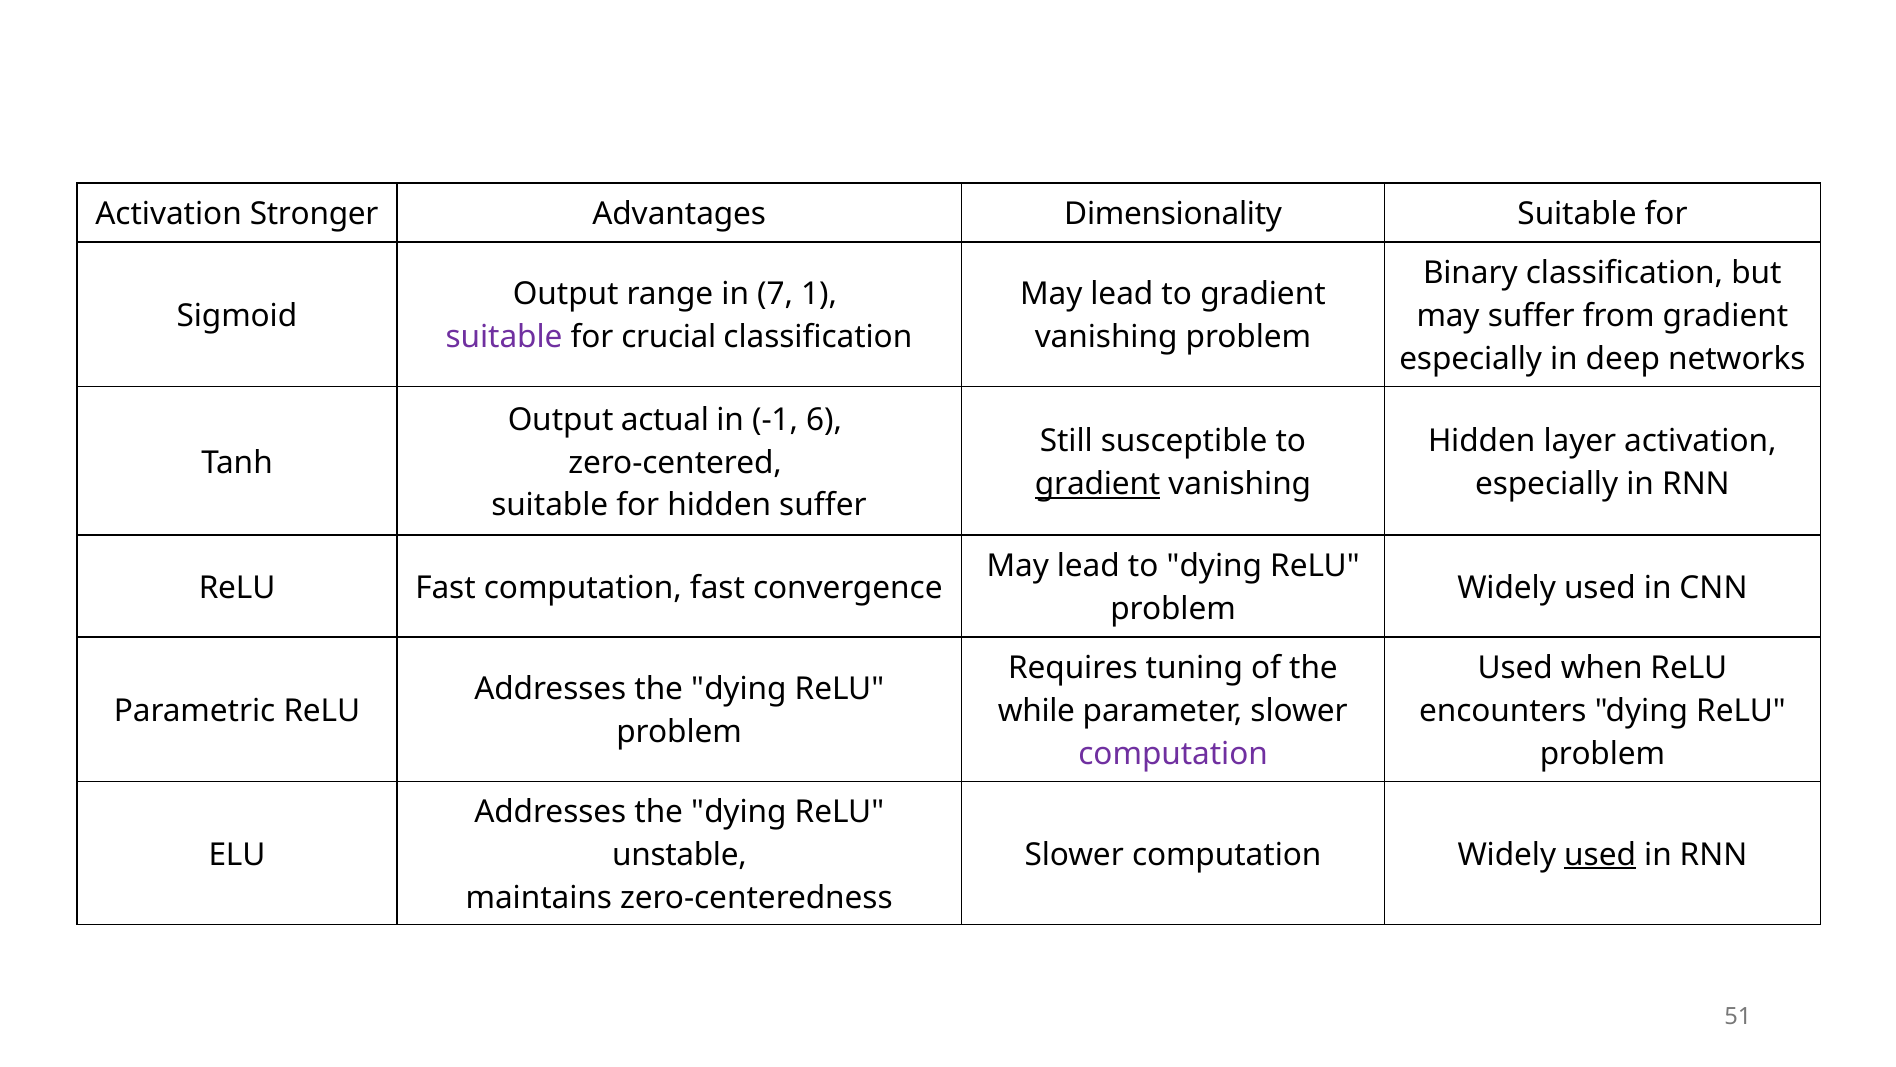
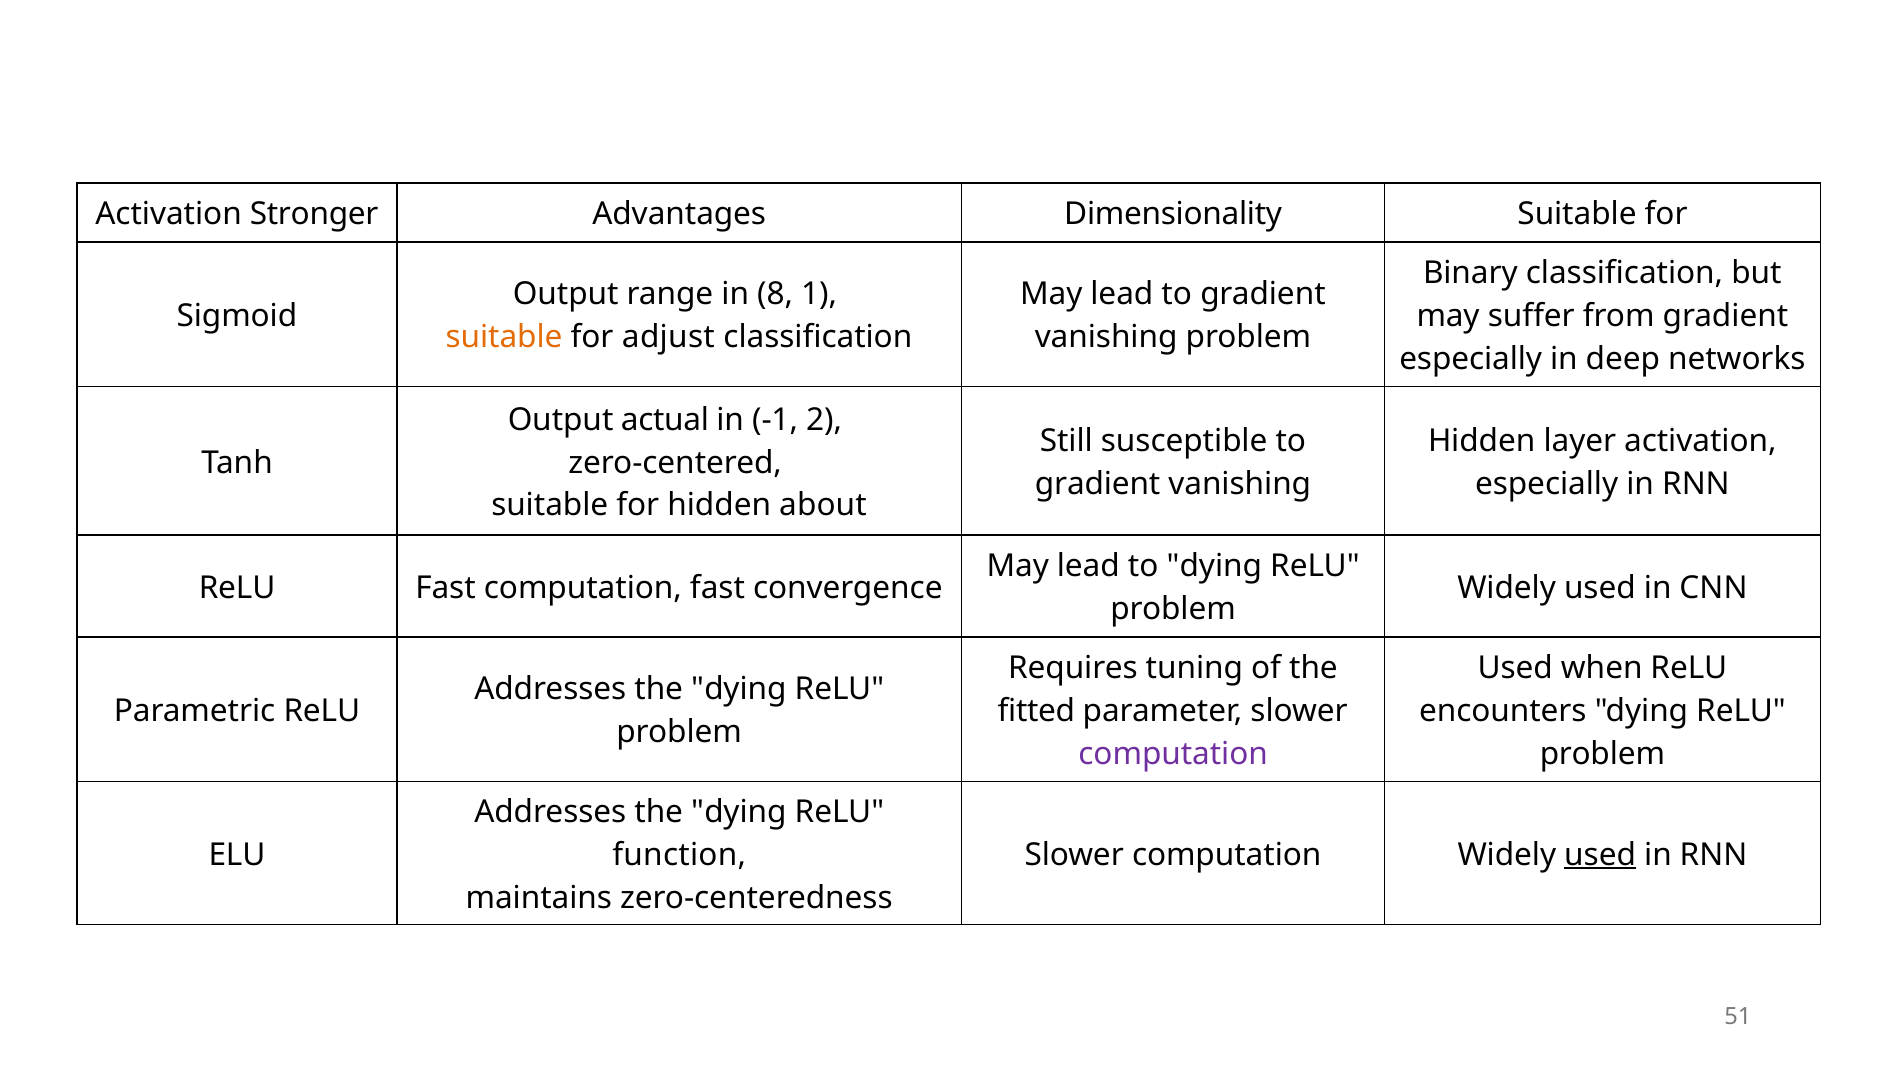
7: 7 -> 8 (775, 294)
suitable colour: purple -> orange (504, 337)
crucial: crucial -> adjust (668, 337)
6: 6 -> 2 (824, 420)
gradient underline: present -> none (1098, 484)
hidden suffer: suffer -> about (823, 505)
while: while -> fitted (1036, 711)
unstable: unstable -> function (679, 854)
